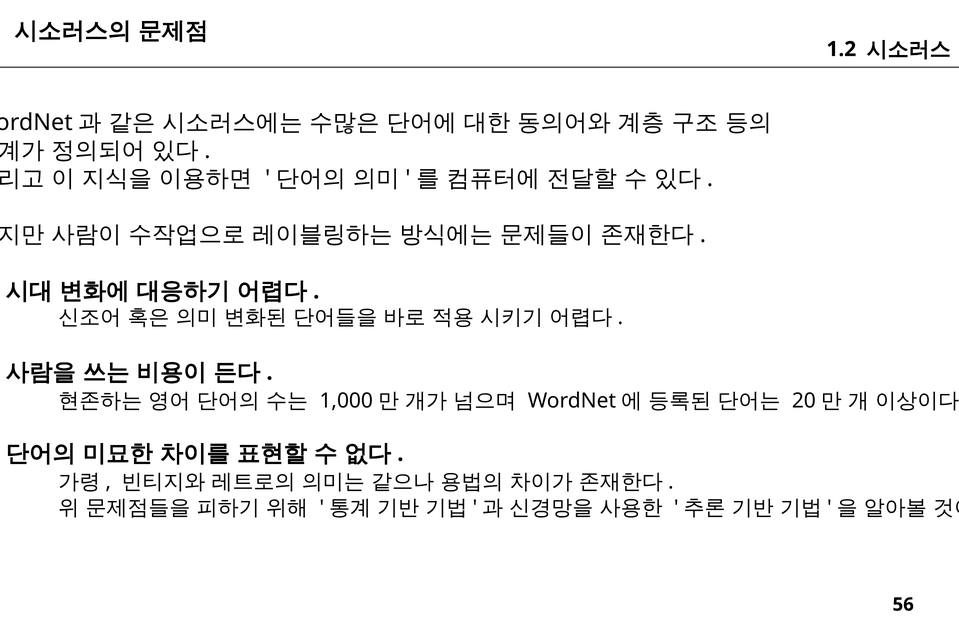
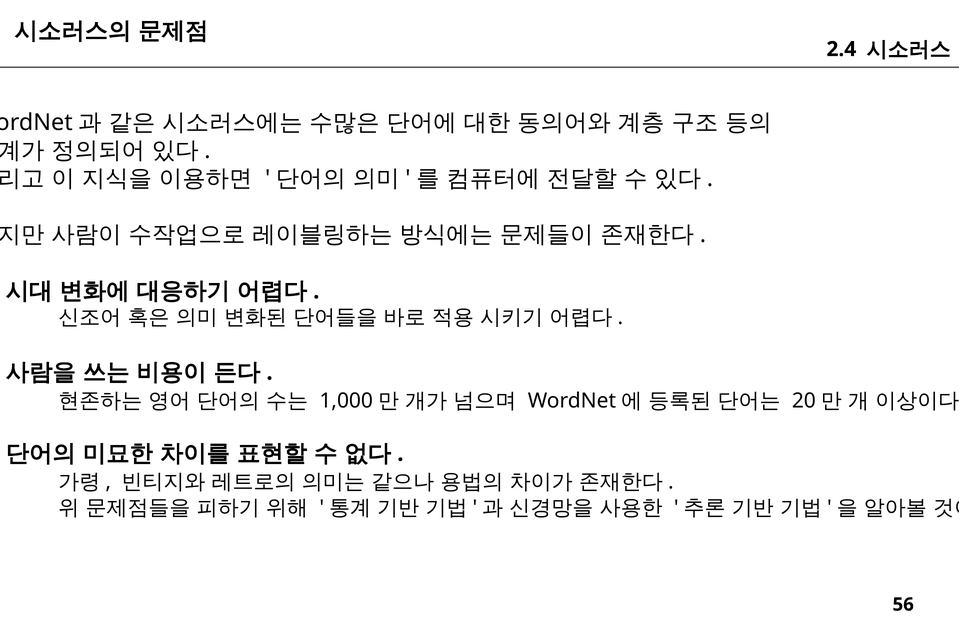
1.2: 1.2 -> 2.4 (841, 49)
